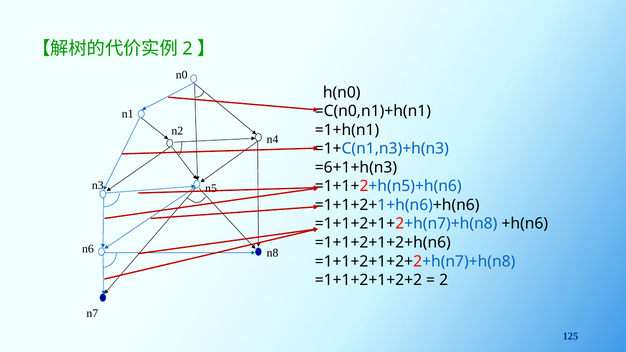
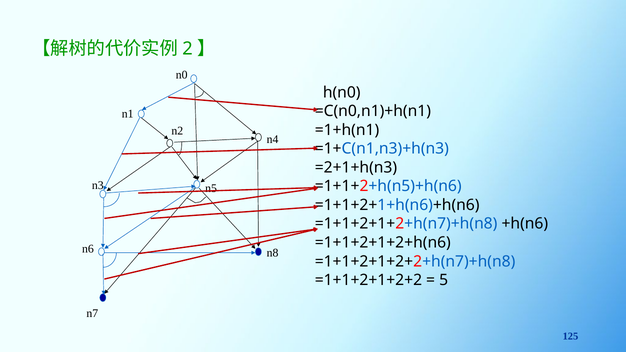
=6+1+h(n3: =6+1+h(n3 -> =2+1+h(n3 (356, 168)
2: 2 -> 5 (444, 280)
